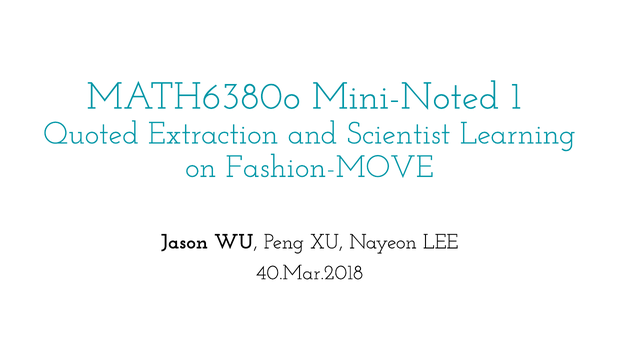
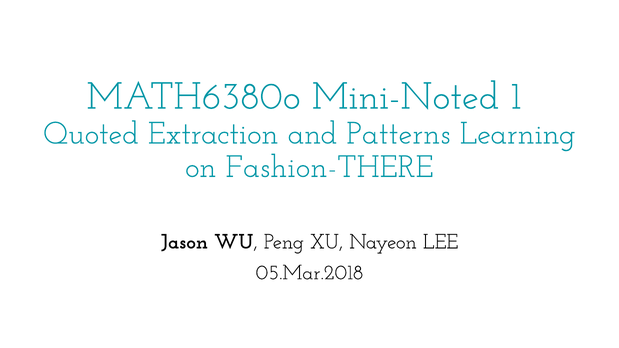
Scientist: Scientist -> Patterns (398, 133)
Fashion-MOVE: Fashion-MOVE -> Fashion-THERE (330, 167)
40.Mar.2018: 40.Mar.2018 -> 05.Mar.2018 (309, 273)
